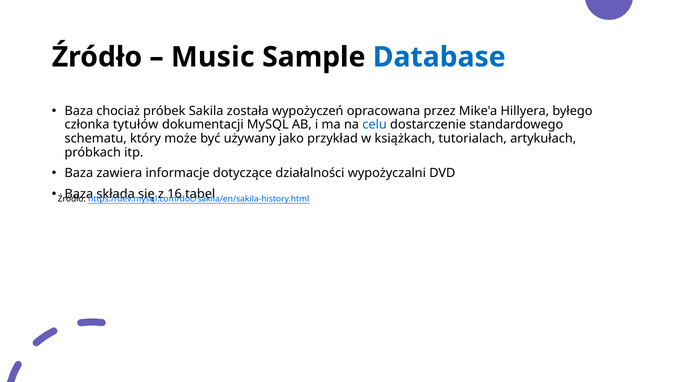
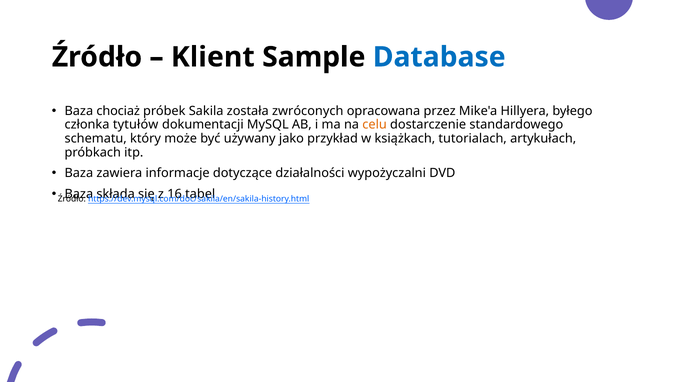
Music: Music -> Klient (213, 57)
wypożyczeń: wypożyczeń -> zwróconych (308, 111)
celu colour: blue -> orange (375, 125)
